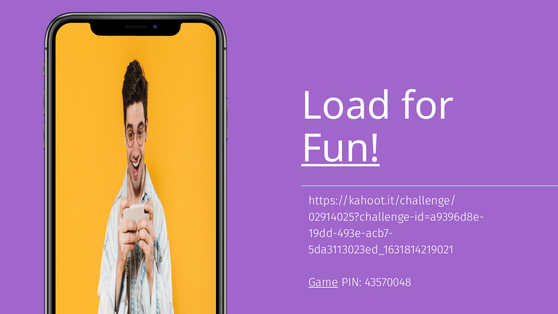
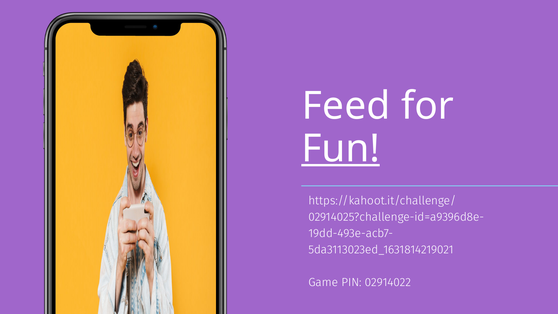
Load: Load -> Feed (346, 106)
Game underline: present -> none (323, 282)
43570048: 43570048 -> 02914022 (388, 282)
